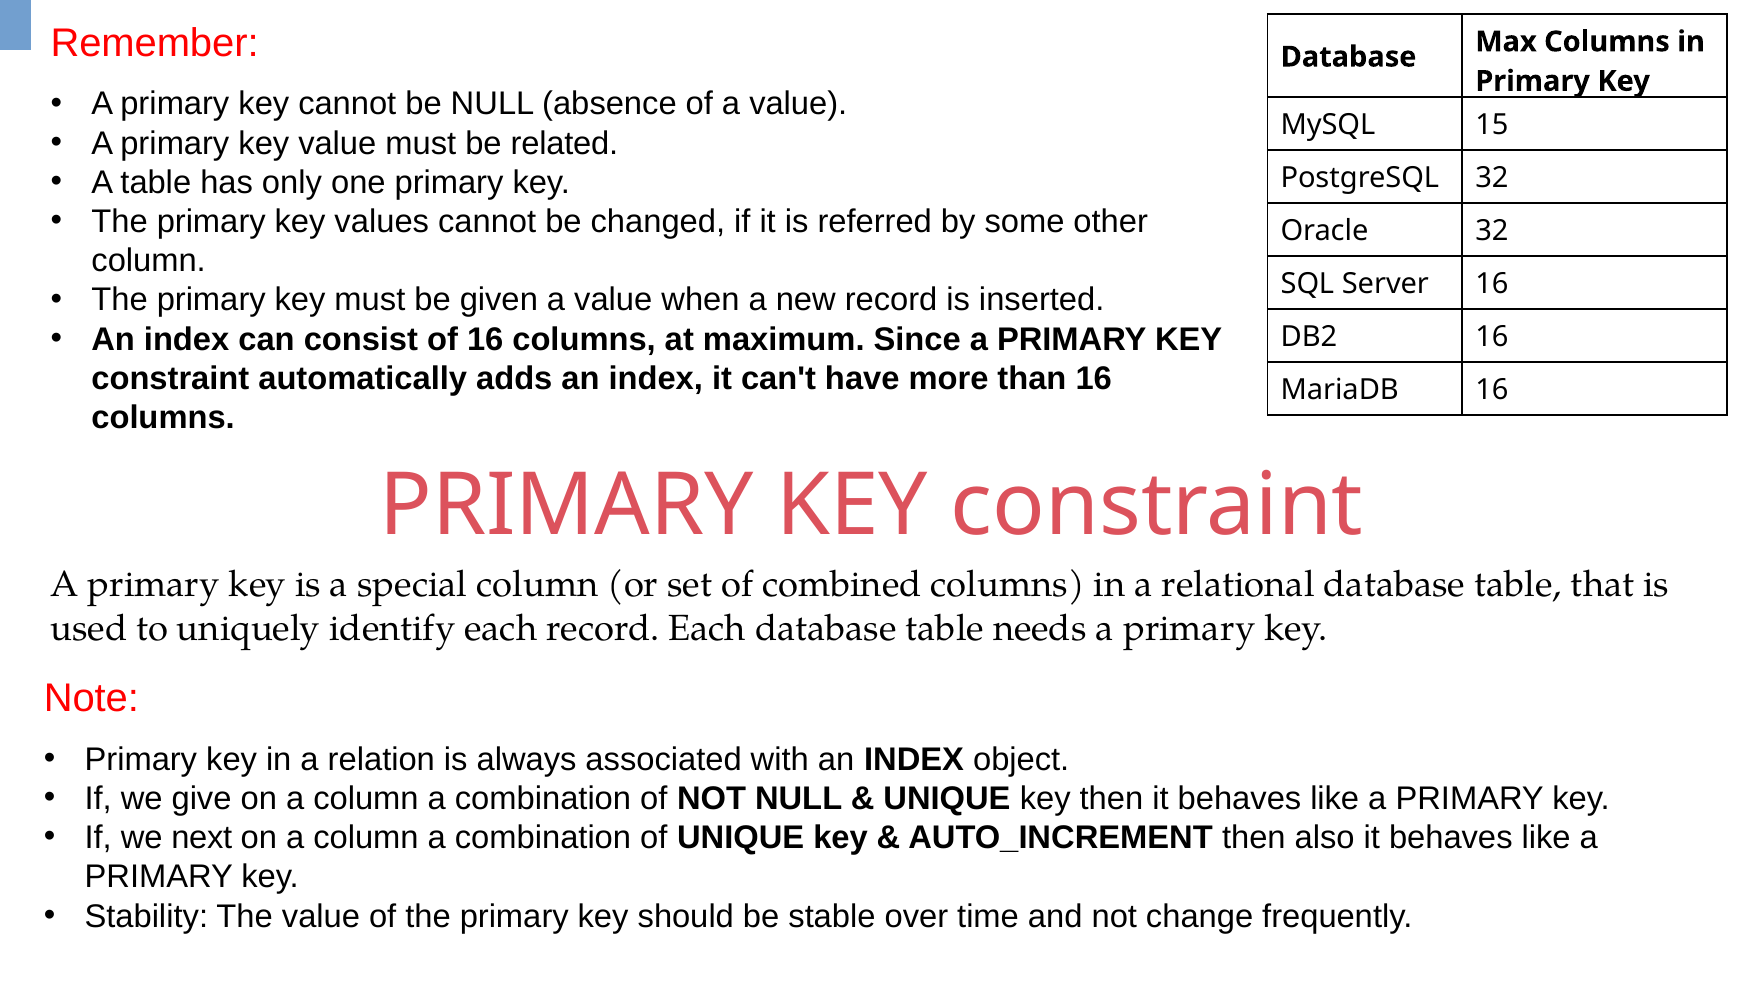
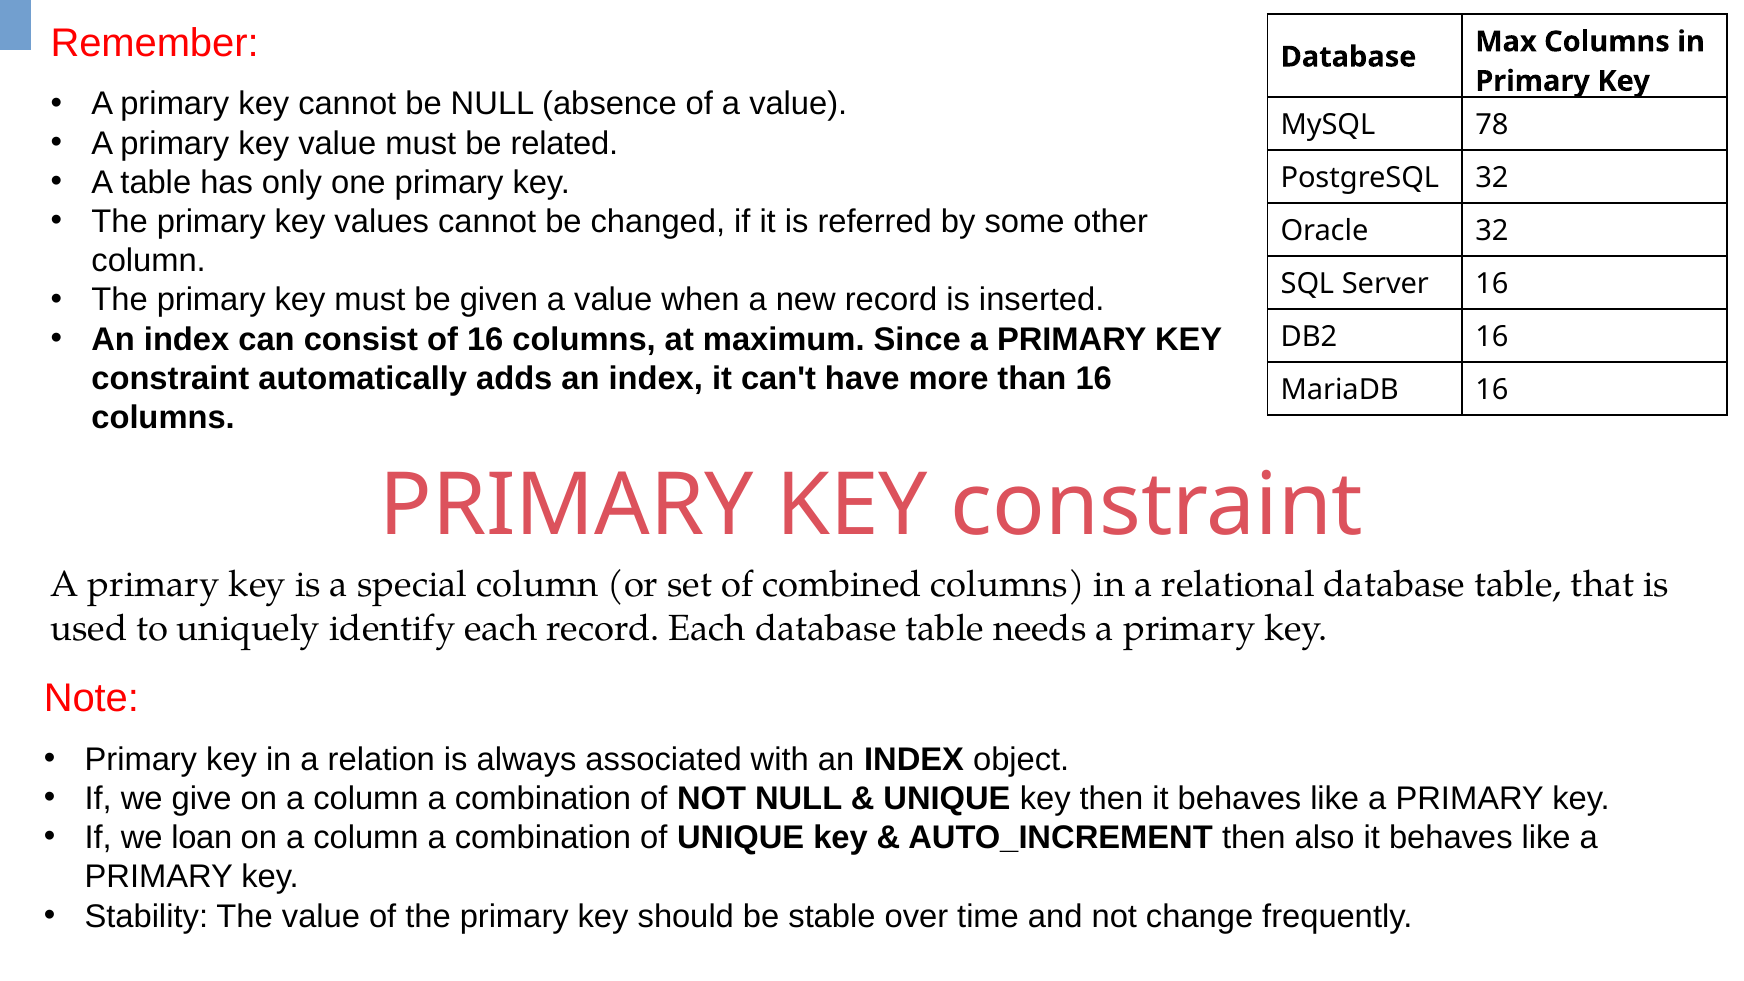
15: 15 -> 78 (1492, 125)
next: next -> loan (202, 838)
